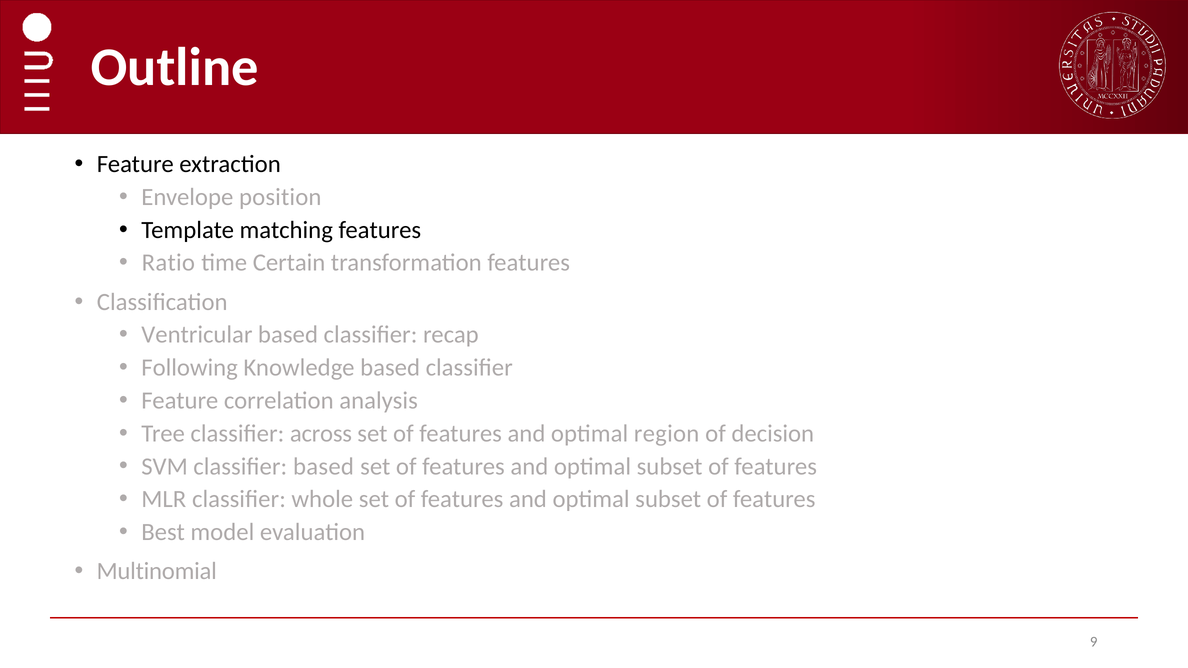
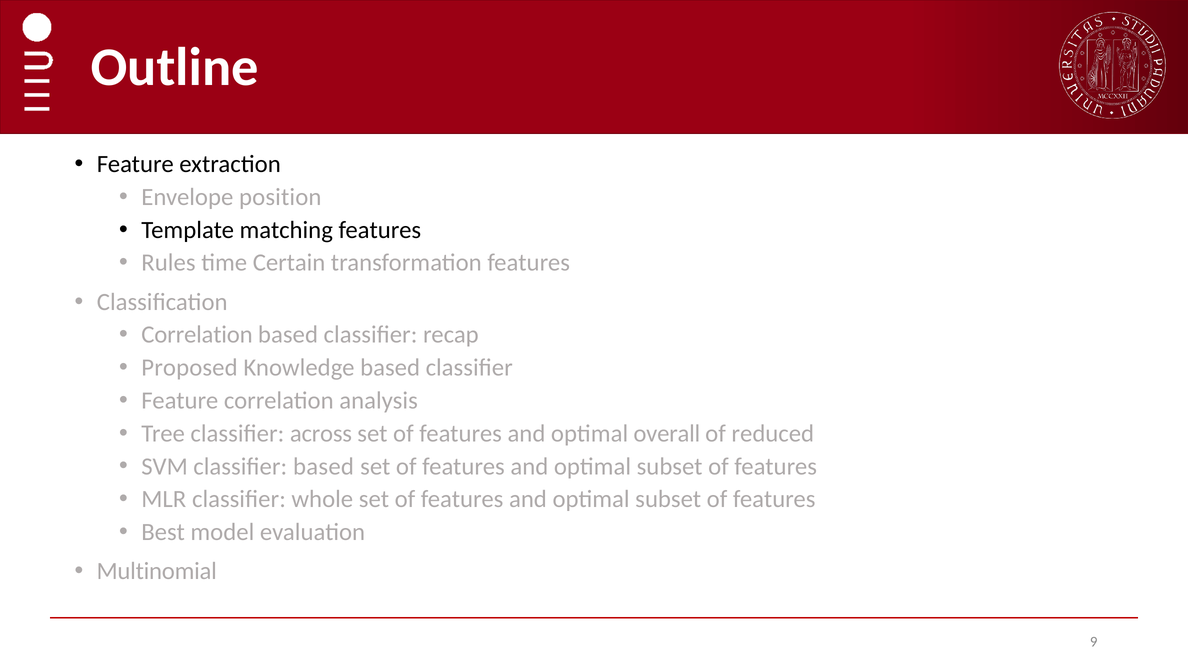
Ratio: Ratio -> Rules (168, 263)
Ventricular: Ventricular -> Correlation (197, 335)
Following: Following -> Proposed (190, 368)
region: region -> overall (667, 434)
decision: decision -> reduced (773, 434)
